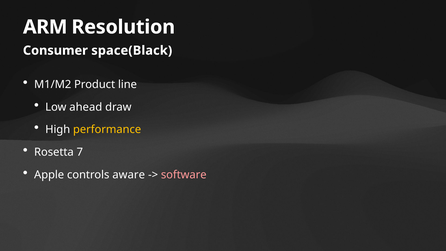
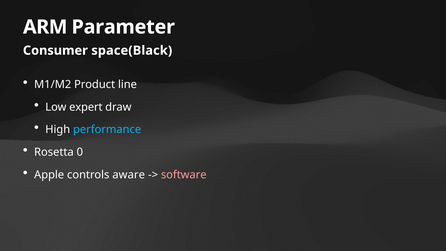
Resolution: Resolution -> Parameter (123, 27)
ahead: ahead -> expert (86, 107)
performance colour: yellow -> light blue (107, 130)
7: 7 -> 0 (80, 152)
